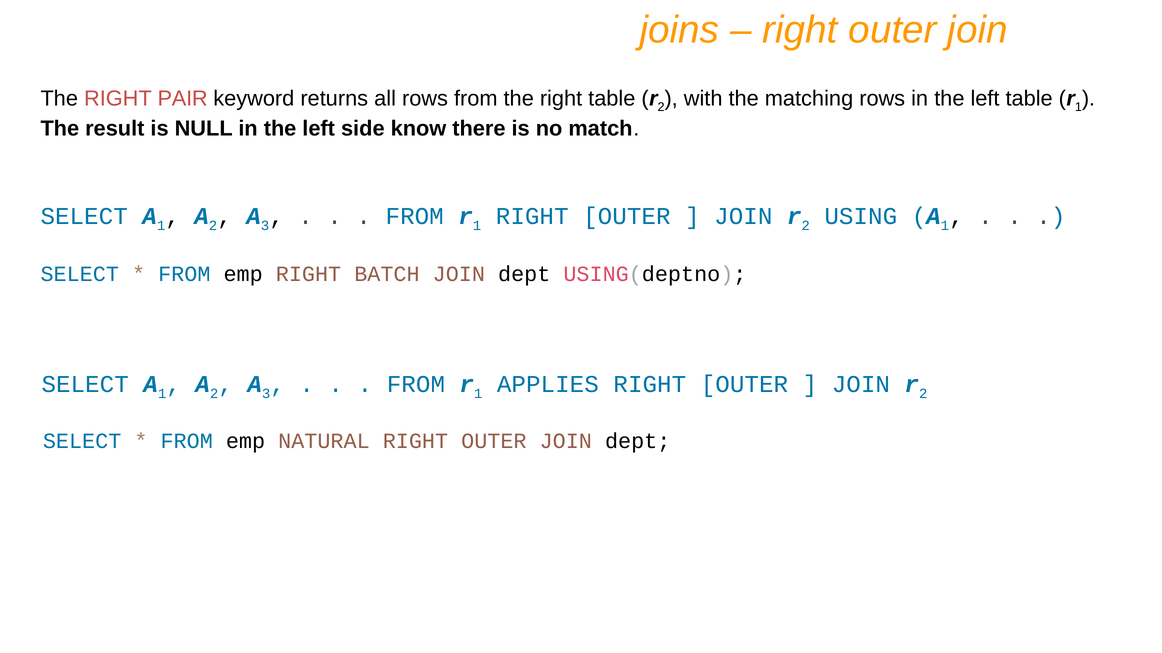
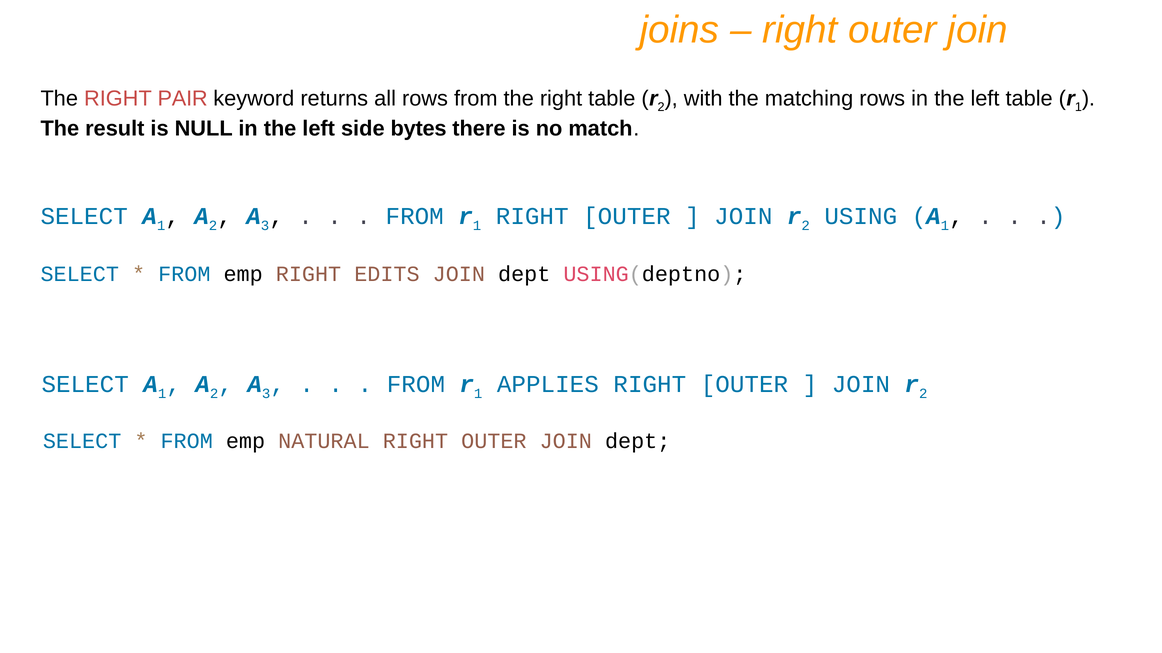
know: know -> bytes (419, 128)
BATCH: BATCH -> EDITS (387, 274)
